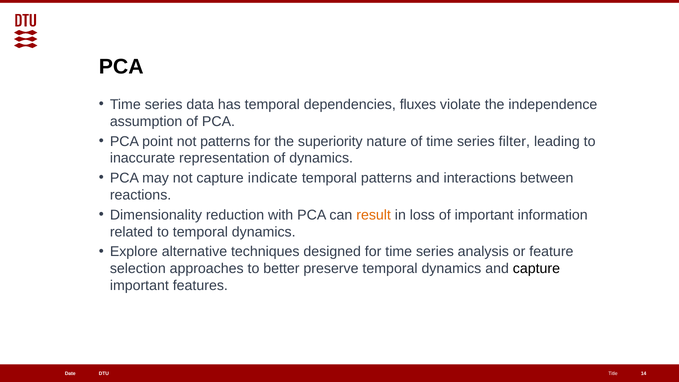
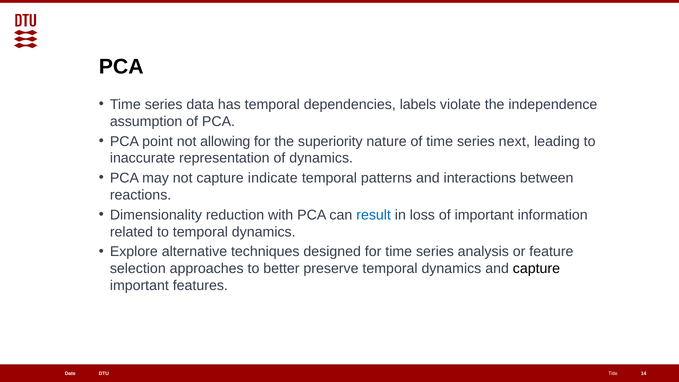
fluxes: fluxes -> labels (418, 105)
not patterns: patterns -> allowing (225, 141)
filter: filter -> next (514, 141)
result colour: orange -> blue (374, 215)
